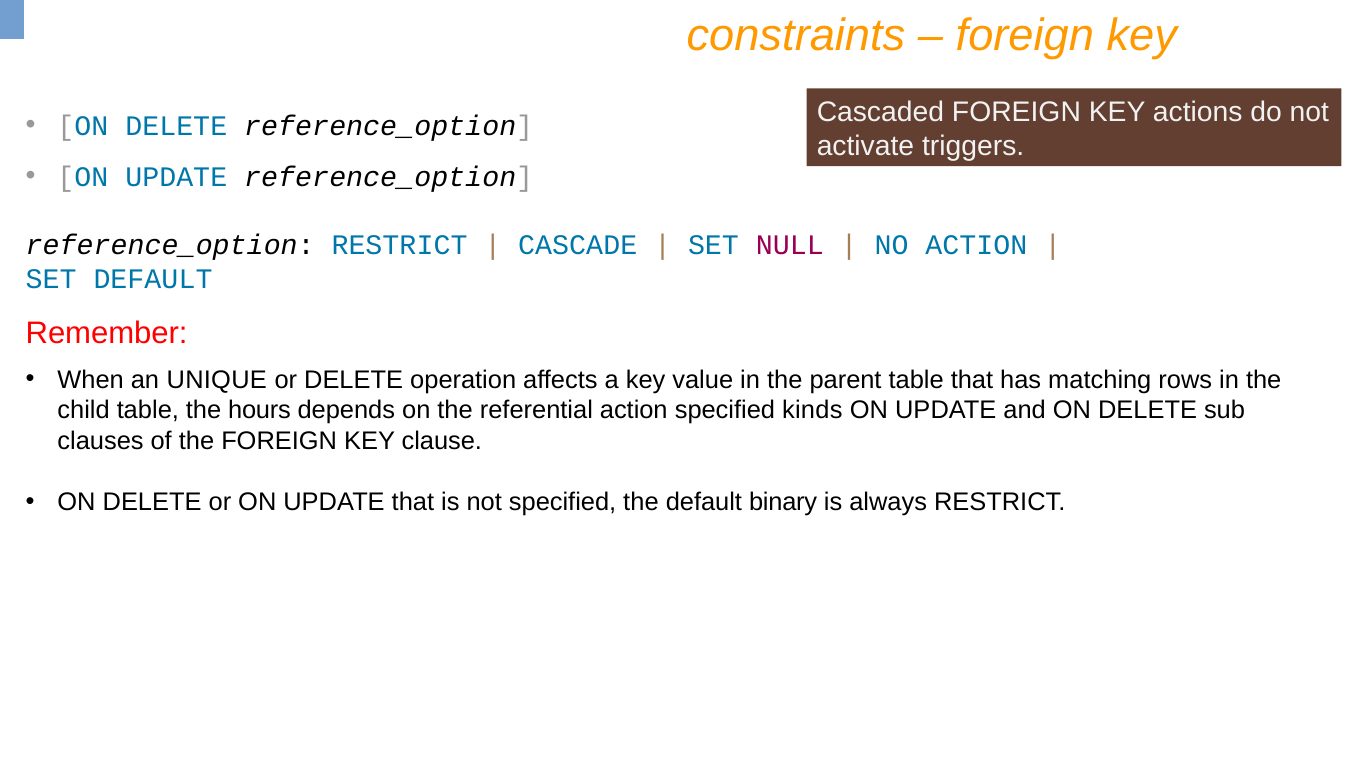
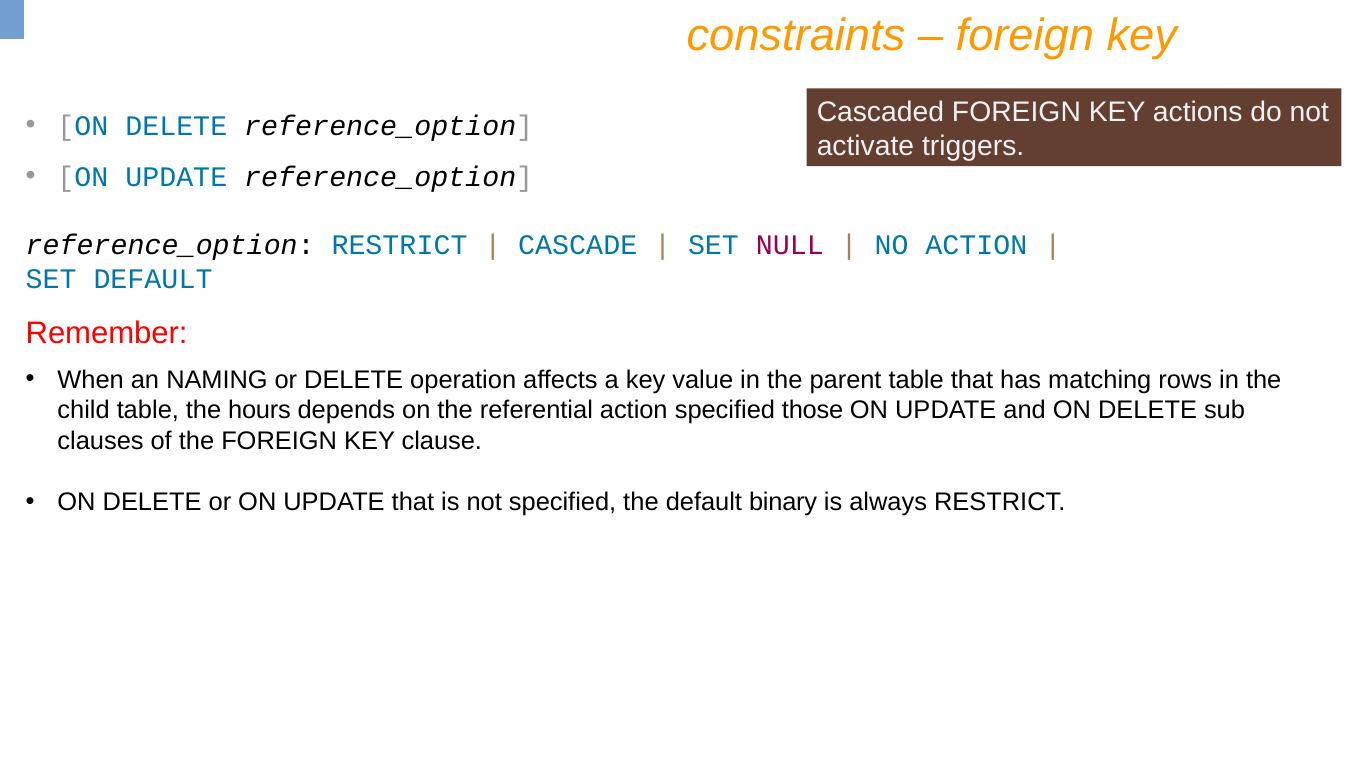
UNIQUE: UNIQUE -> NAMING (217, 380)
kinds: kinds -> those (813, 411)
